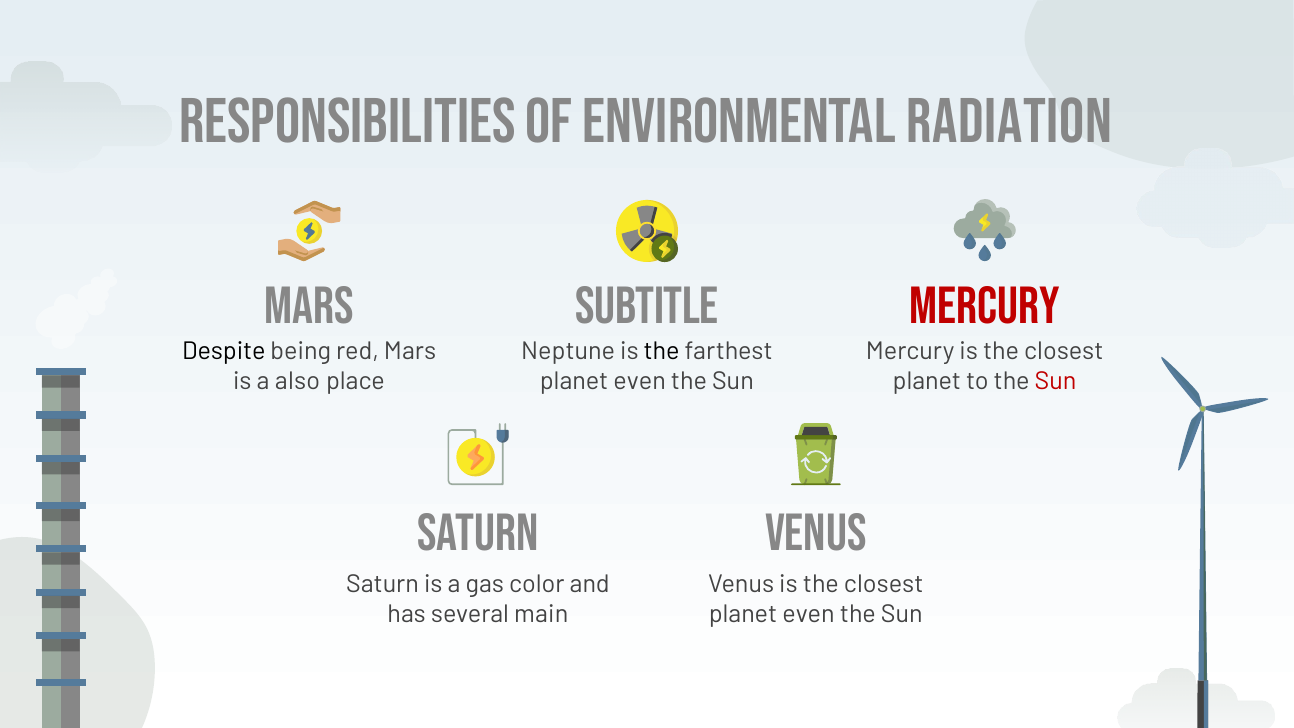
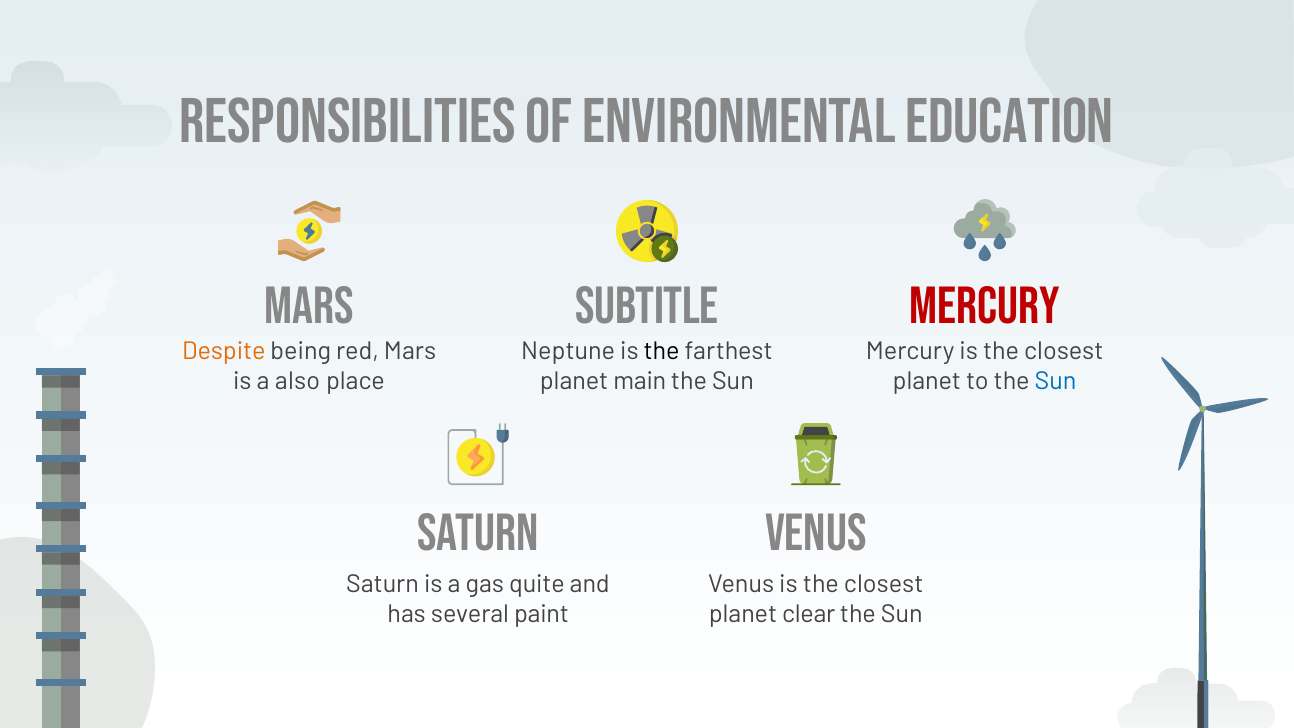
radiation: radiation -> education (1010, 121)
Despite colour: black -> orange (224, 351)
even: even -> main (640, 381)
Sun colour: red -> blue (1056, 381)
color: color -> quite (537, 584)
main: main -> paint (542, 614)
even: even -> clear (809, 614)
